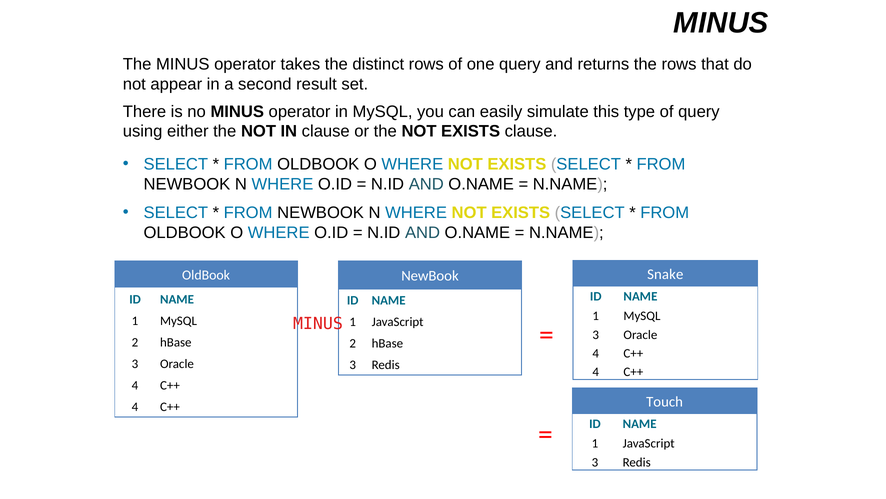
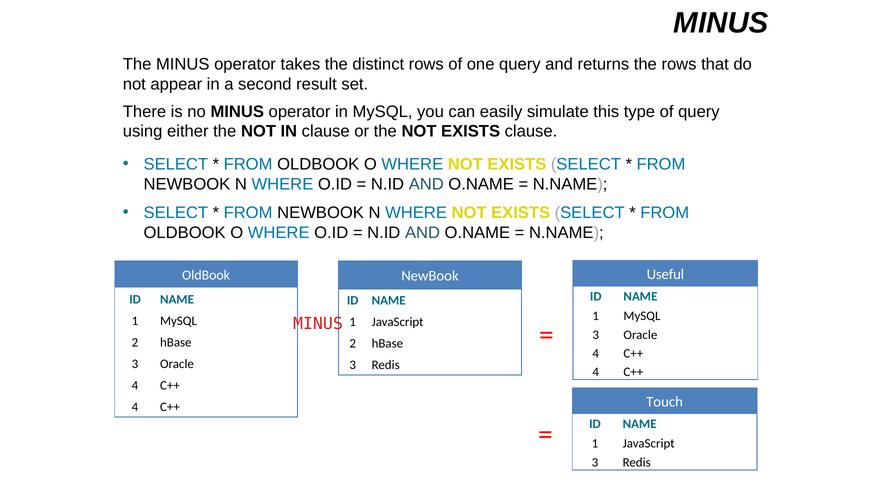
Snake: Snake -> Useful (665, 274)
